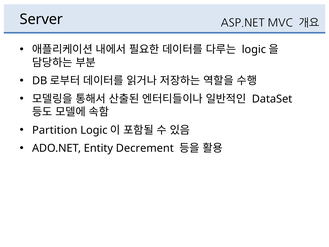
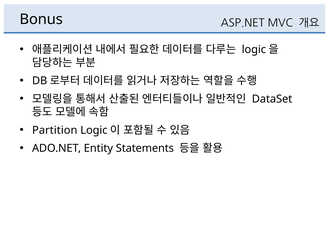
Server: Server -> Bonus (41, 19)
Decrement: Decrement -> Statements (145, 148)
